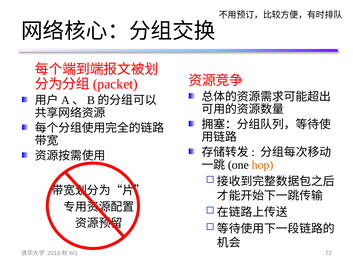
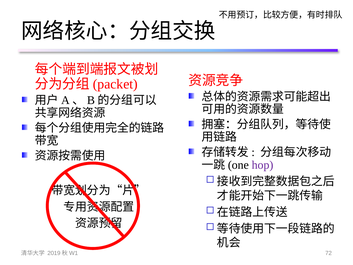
hop colour: orange -> purple (263, 165)
